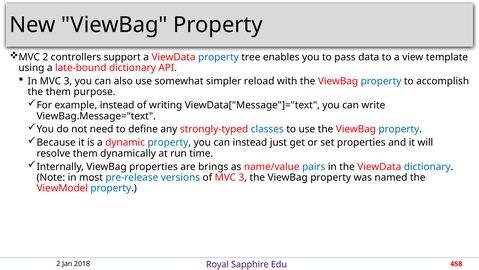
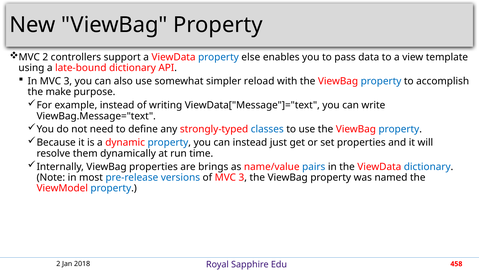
tree: tree -> else (251, 57)
the them: them -> make (58, 92)
